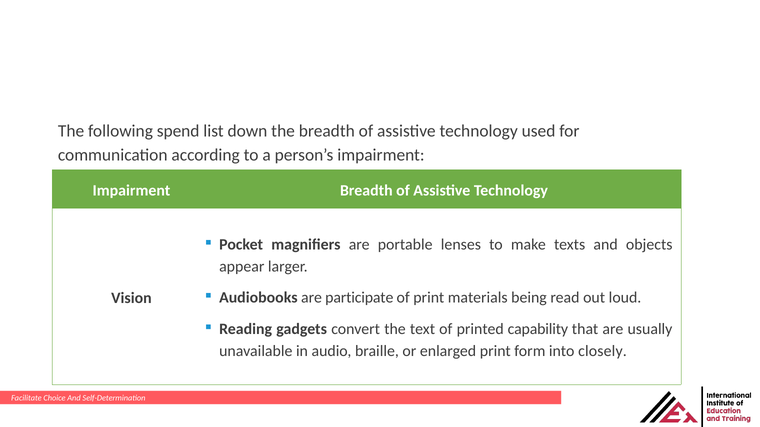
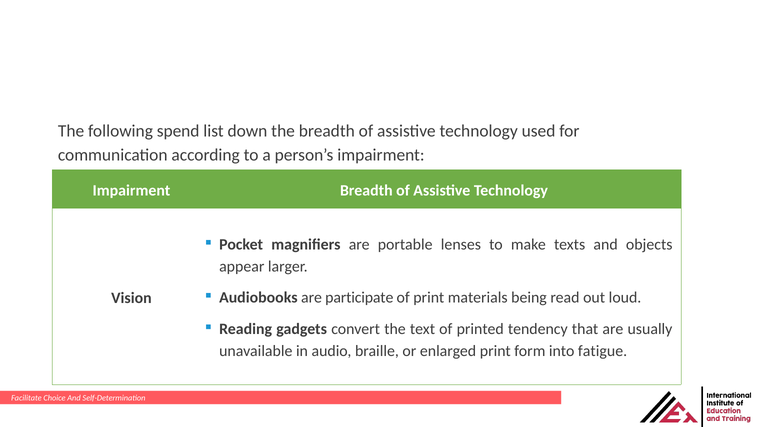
capability: capability -> tendency (538, 329)
closely: closely -> fatigue (603, 351)
